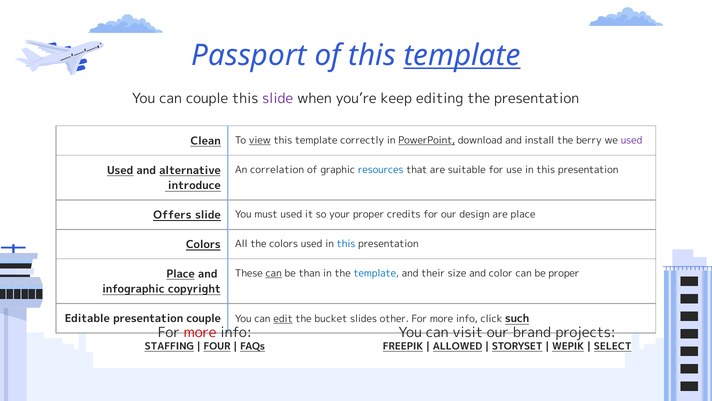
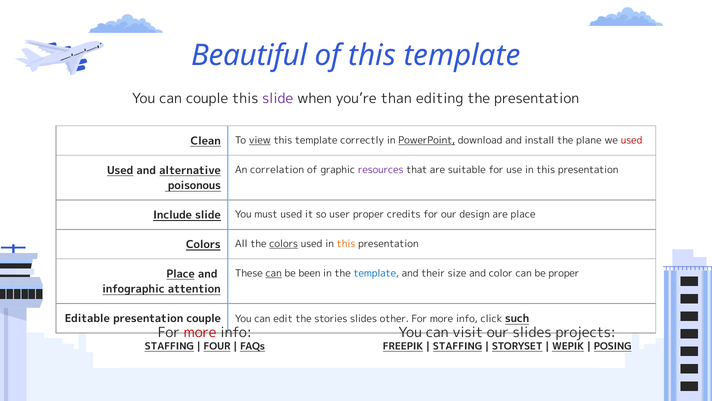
Passport: Passport -> Beautiful (249, 55)
template underline: present -> none (462, 55)
keep: keep -> than (396, 98)
berry: berry -> plane (589, 140)
used colour: purple -> red (632, 140)
resources colour: blue -> purple (381, 170)
introduce: introduce -> poisonous (194, 186)
Offers: Offers -> Include (173, 215)
your: your -> user (340, 214)
colors underline: none -> present (284, 244)
this colour: blue -> orange (346, 244)
than: than -> been (310, 273)
copyright: copyright -> attention (194, 289)
edit underline: present -> none (283, 319)
bucket: bucket -> stories (331, 319)
our brand: brand -> slides (532, 332)
ALLOWED: ALLOWED -> STAFFING (458, 346)
SELECT: SELECT -> POSING (613, 346)
